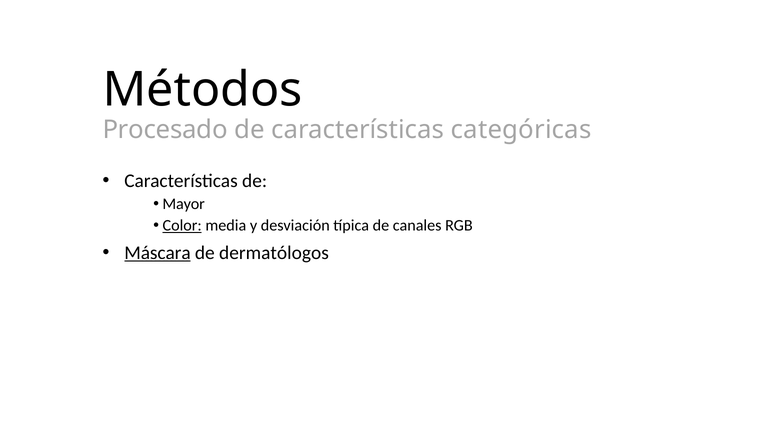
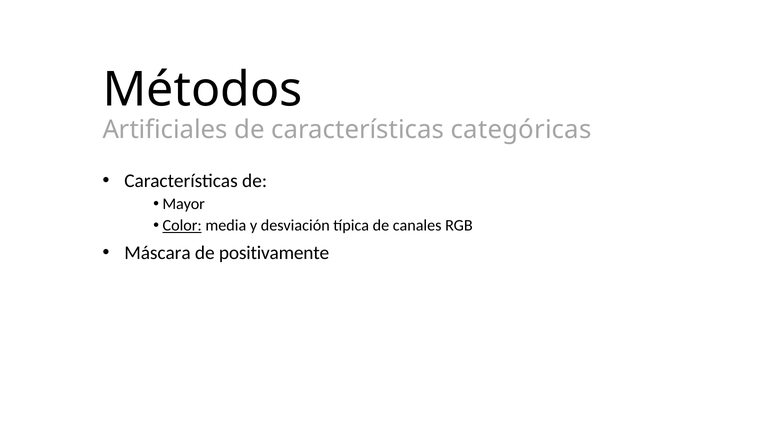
Procesado: Procesado -> Artificiales (165, 130)
Máscara underline: present -> none (157, 253)
dermatólogos: dermatólogos -> positivamente (274, 253)
